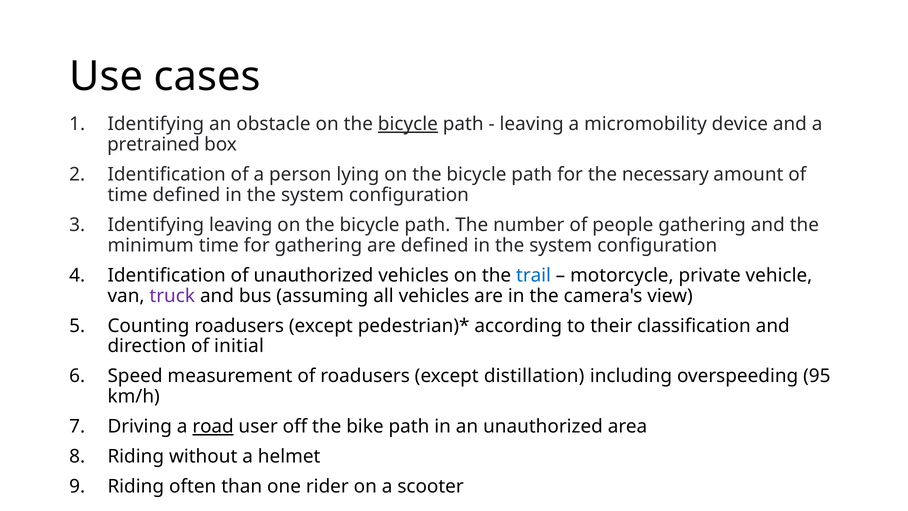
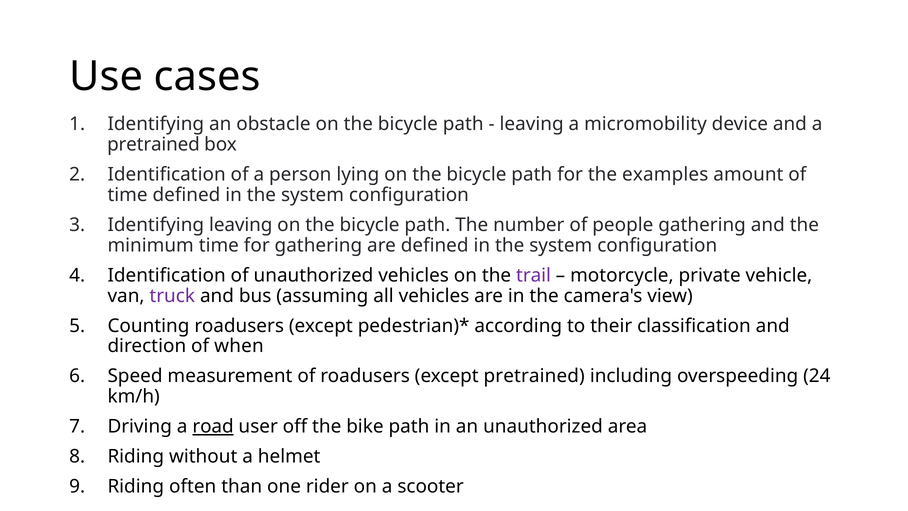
bicycle underline: present -> none (408, 124)
necessary: necessary -> examples (665, 174)
trail colour: blue -> purple (534, 275)
initial: initial -> when (239, 346)
except distillation: distillation -> pretrained (534, 376)
95: 95 -> 24 (817, 376)
